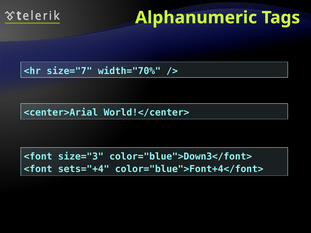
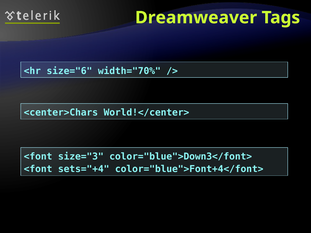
Alphanumeric: Alphanumeric -> Dreamweaver (196, 18)
size="7: size="7 -> size="6 (69, 71)
<center>Arial: <center>Arial -> <center>Chars (61, 113)
